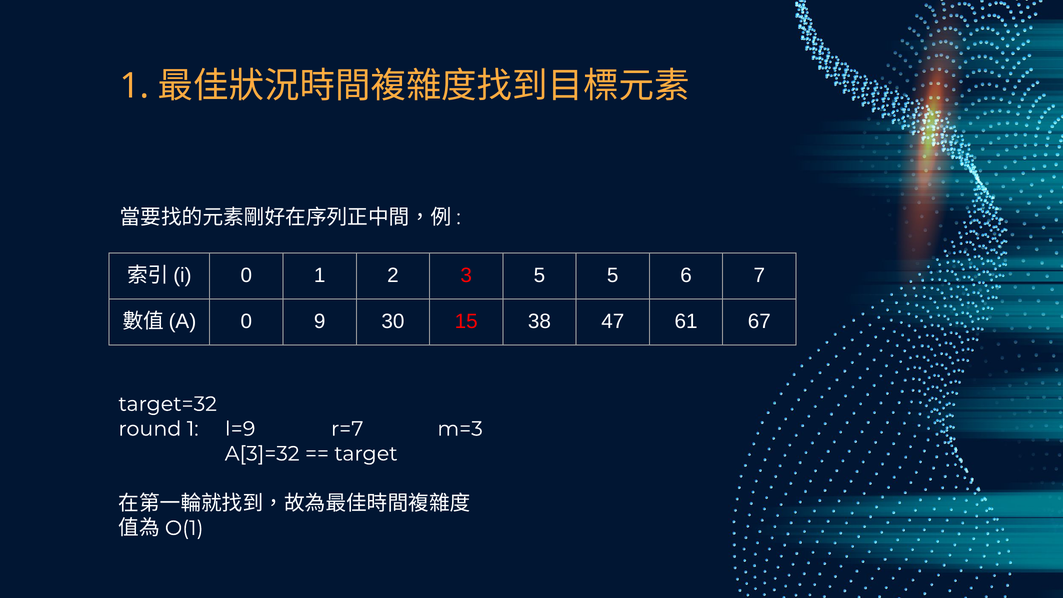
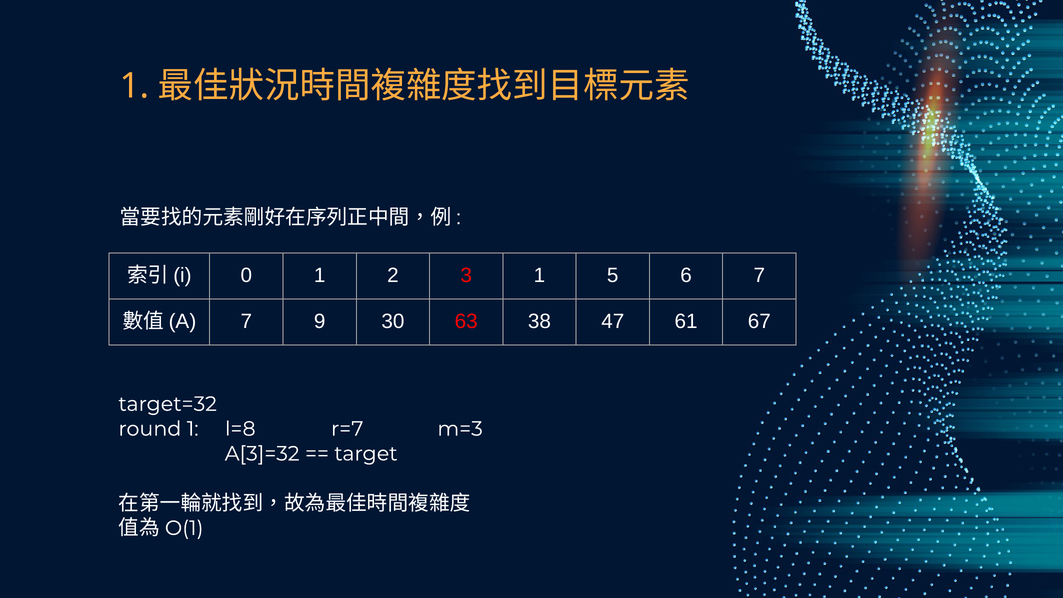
3 5: 5 -> 1 (539, 275)
0: 0 -> 7 (246, 321)
15: 15 -> 63 (466, 321)
l=9: l=9 -> l=8 (240, 429)
